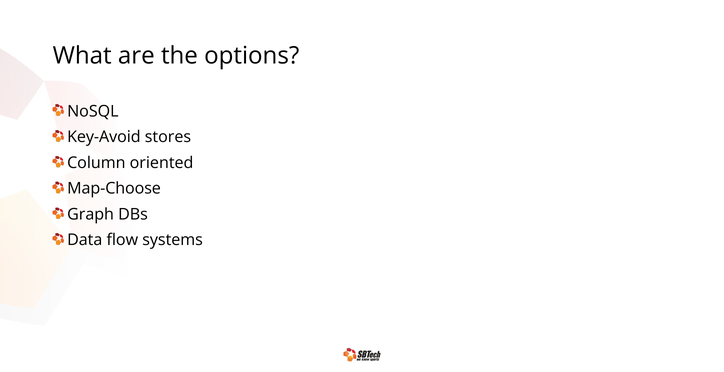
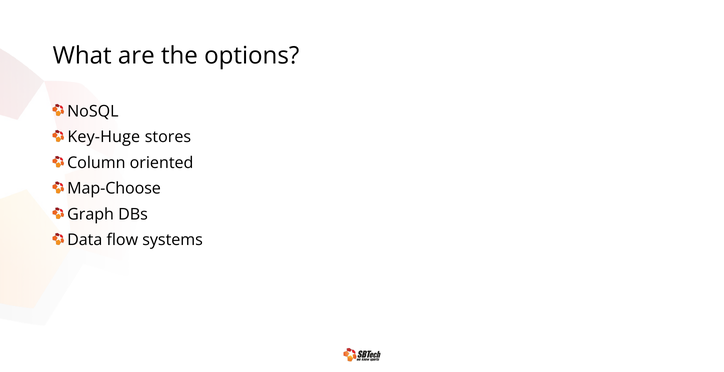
Key-Avoid: Key-Avoid -> Key-Huge (104, 137)
